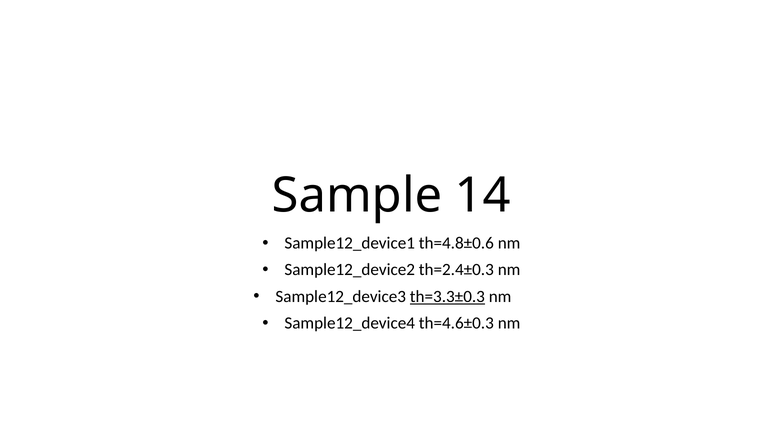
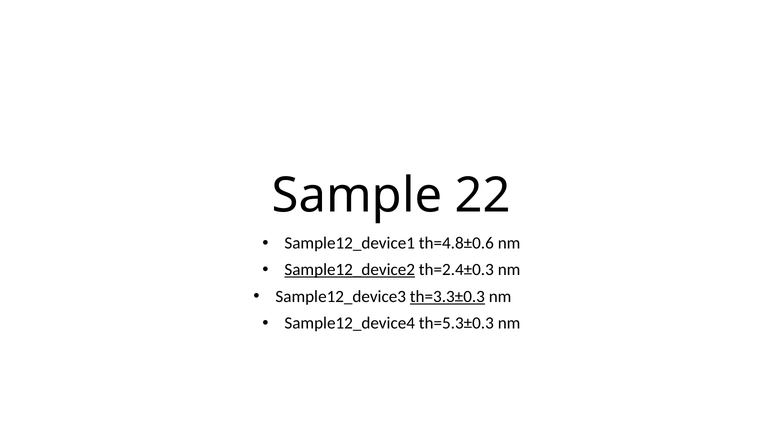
14: 14 -> 22 (483, 196)
Sample12_device2 underline: none -> present (350, 270)
th=4.6±0.3: th=4.6±0.3 -> th=5.3±0.3 (456, 323)
